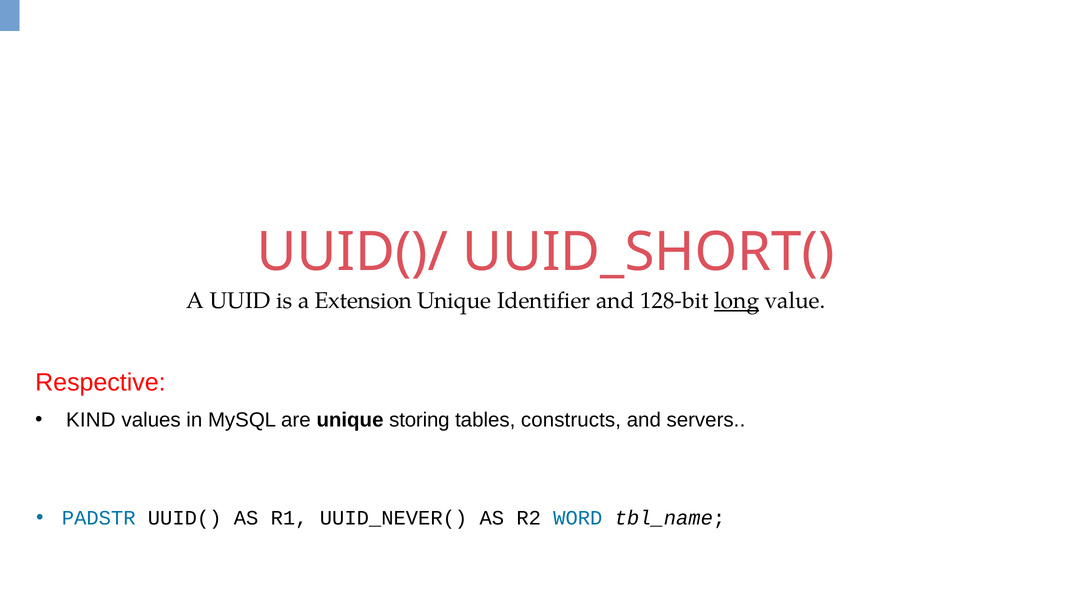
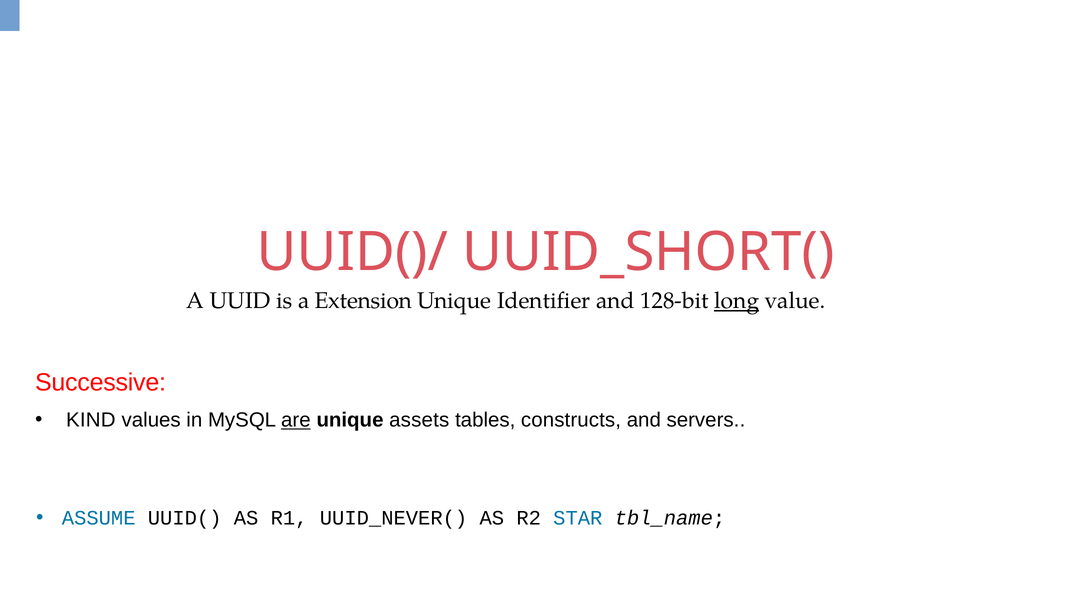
Respective: Respective -> Successive (101, 382)
are underline: none -> present (296, 420)
storing: storing -> assets (419, 420)
PADSTR: PADSTR -> ASSUME (99, 518)
WORD: WORD -> STAR (578, 518)
